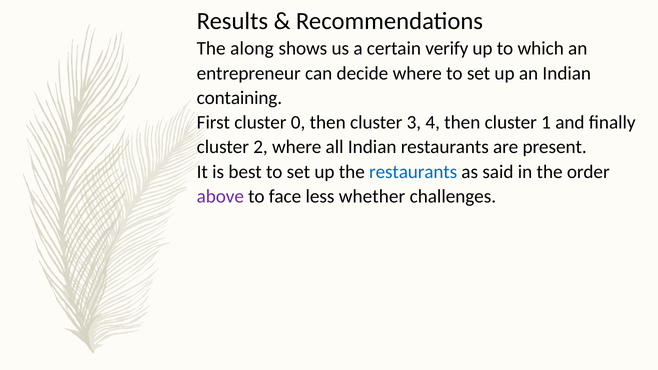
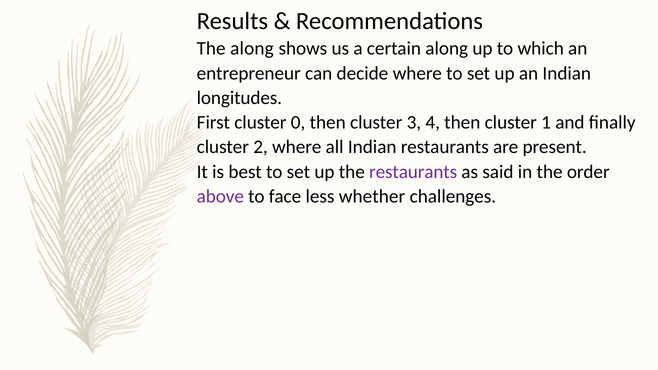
certain verify: verify -> along (447, 49)
containing: containing -> longitudes (239, 98)
restaurants colour: blue -> purple (413, 172)
